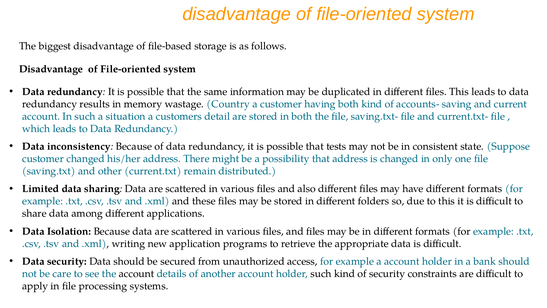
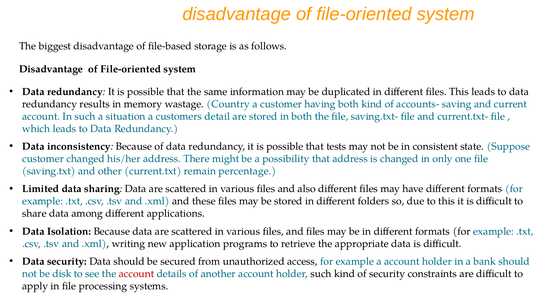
distributed: distributed -> percentage (247, 171)
care: care -> disk (62, 273)
account colour: black -> red (136, 273)
